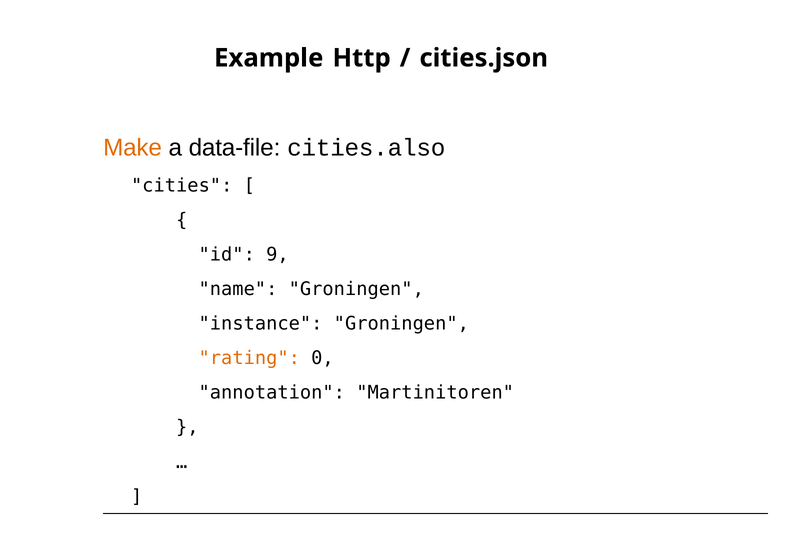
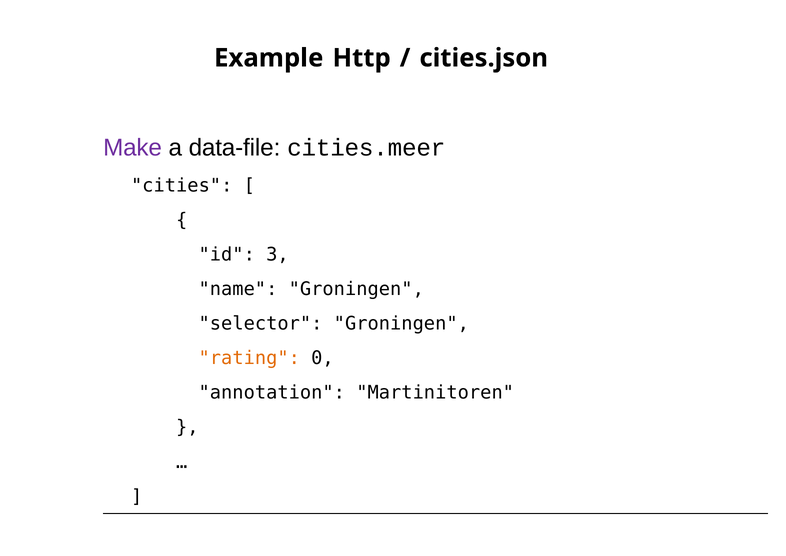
Make colour: orange -> purple (133, 148)
cities.also: cities.also -> cities.meer (366, 148)
9: 9 -> 3 (277, 254)
instance: instance -> selector (261, 324)
